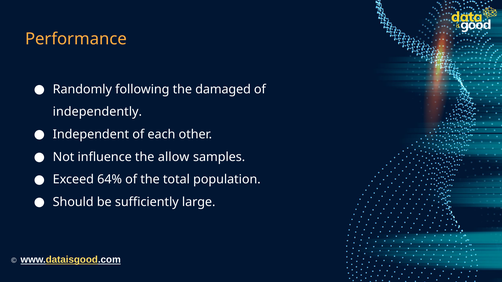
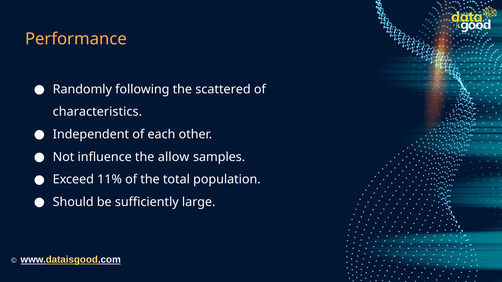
damaged: damaged -> scattered (223, 89)
independently: independently -> characteristics (97, 112)
64%: 64% -> 11% (110, 180)
